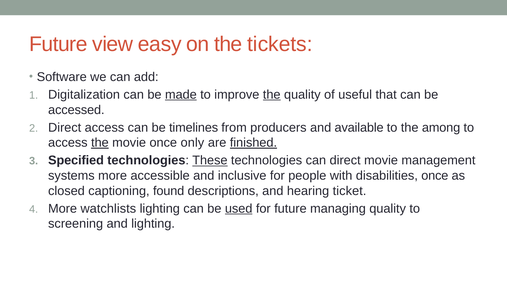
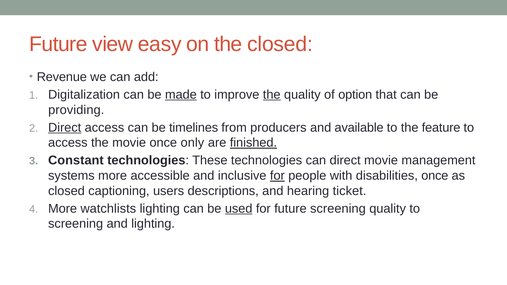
the tickets: tickets -> closed (280, 44)
Software: Software -> Revenue (62, 77)
useful: useful -> option (355, 95)
accessed: accessed -> providing (76, 110)
Direct underline: none -> present (65, 128)
among: among -> feature (441, 128)
the underline: present -> none (100, 143)
Specified: Specified -> Constant (76, 161)
These underline: present -> none (210, 161)
for underline: none -> present (277, 176)
found: found -> users (169, 191)
future managing: managing -> screening (338, 209)
